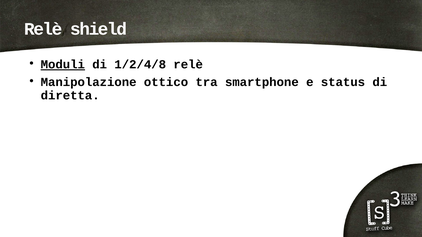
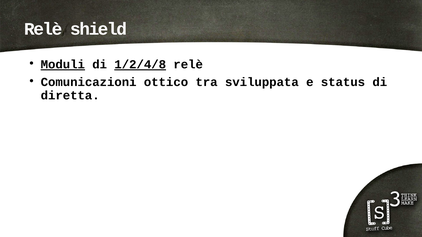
1/2/4/8 underline: none -> present (140, 65)
Manipolazione: Manipolazione -> Comunicazioni (89, 82)
smartphone: smartphone -> sviluppata (262, 82)
